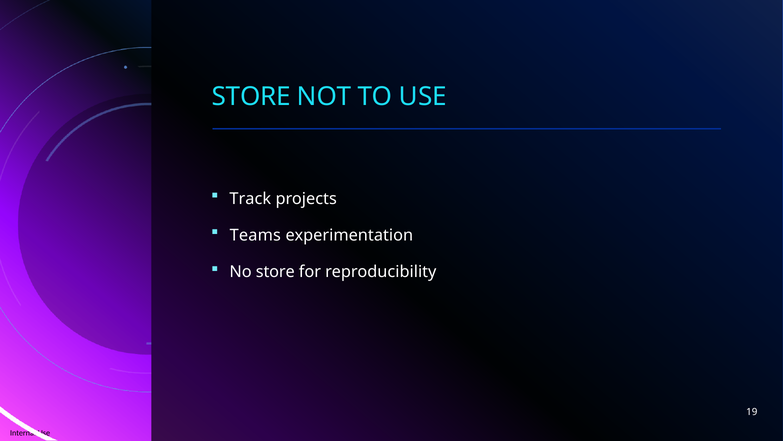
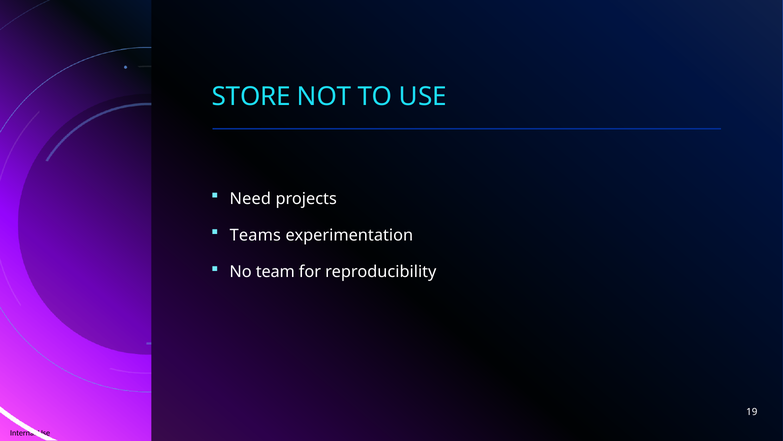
Track: Track -> Need (250, 198)
No store: store -> team (275, 271)
